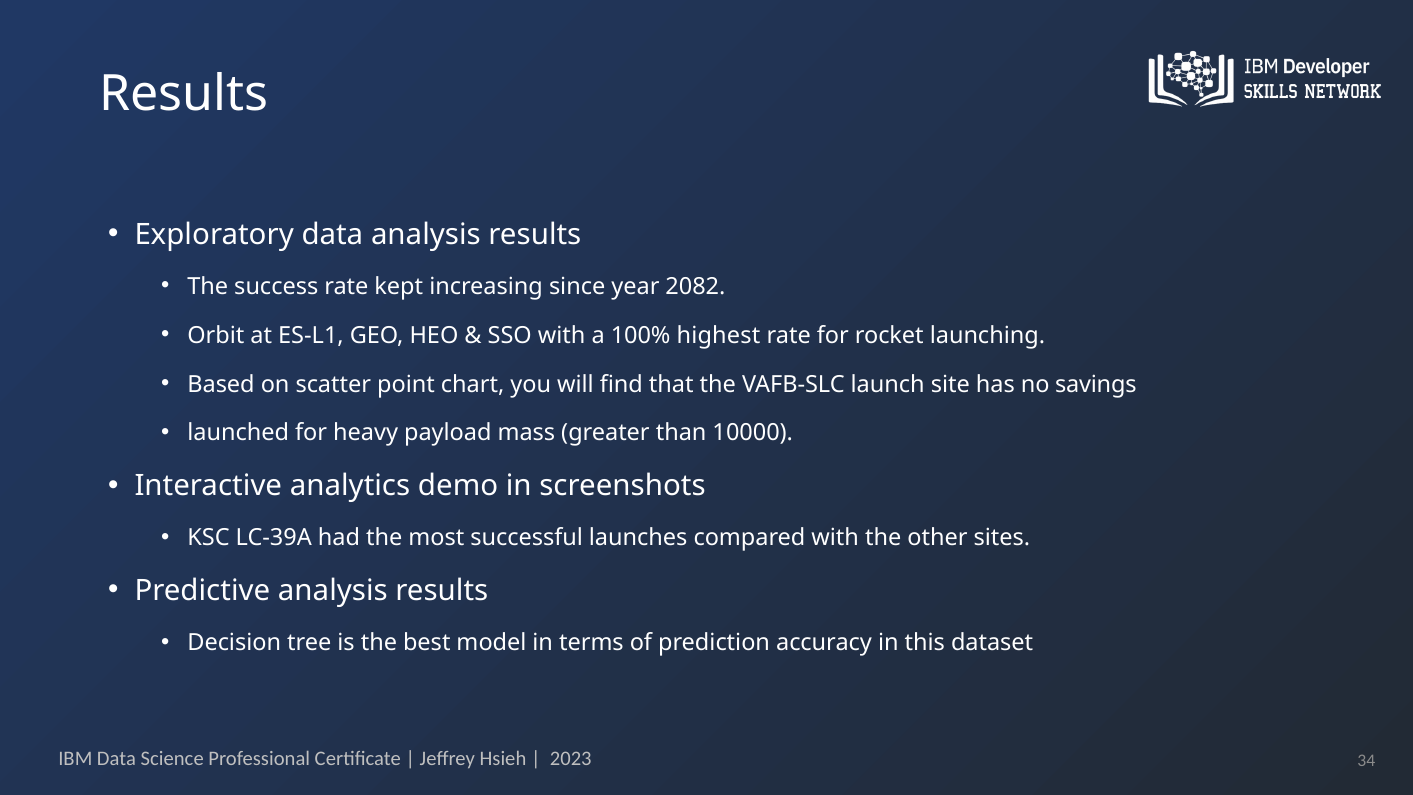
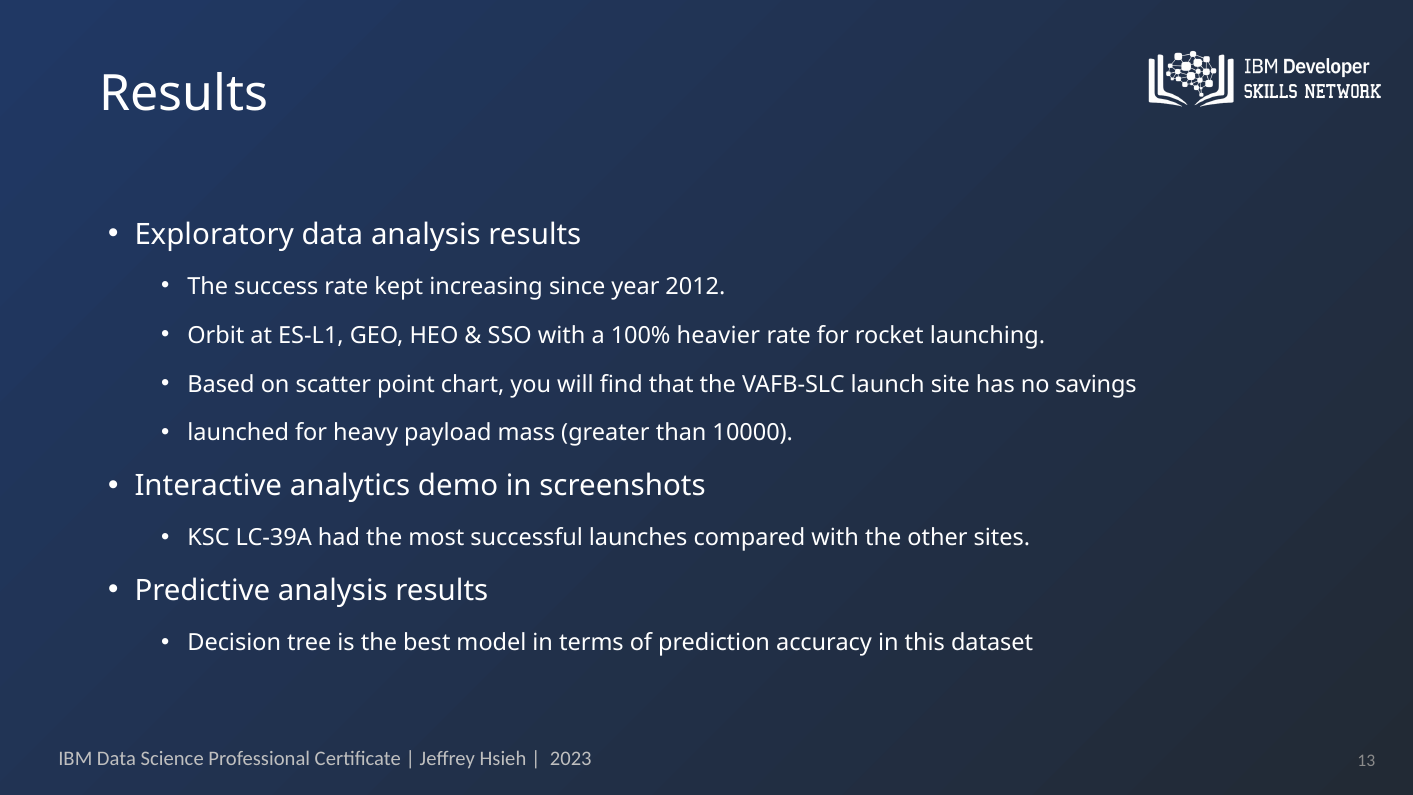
2082: 2082 -> 2012 (695, 286)
highest: highest -> heavier (718, 335)
34: 34 -> 13 (1366, 761)
